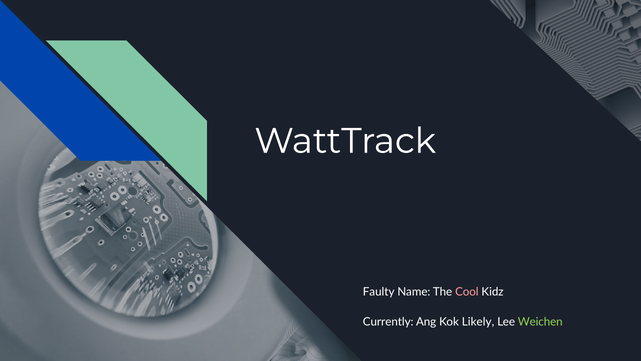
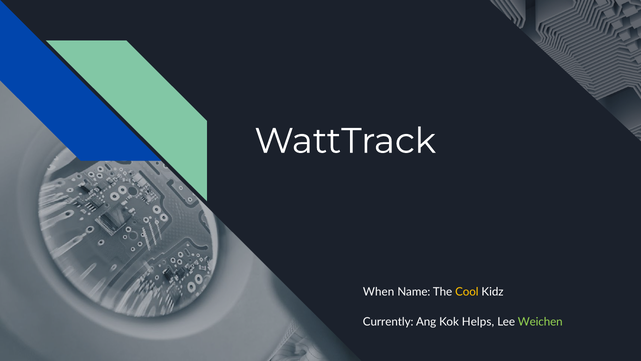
Faulty: Faulty -> When (379, 291)
Cool colour: pink -> yellow (467, 291)
Likely: Likely -> Helps (478, 322)
